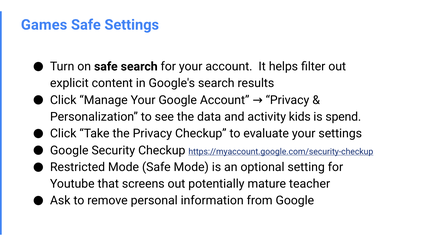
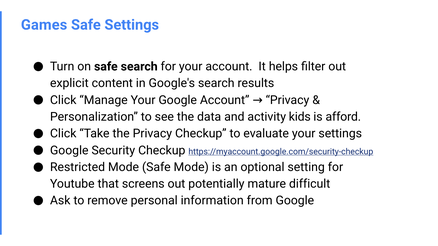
spend: spend -> afford (343, 117)
teacher: teacher -> difficult (310, 184)
